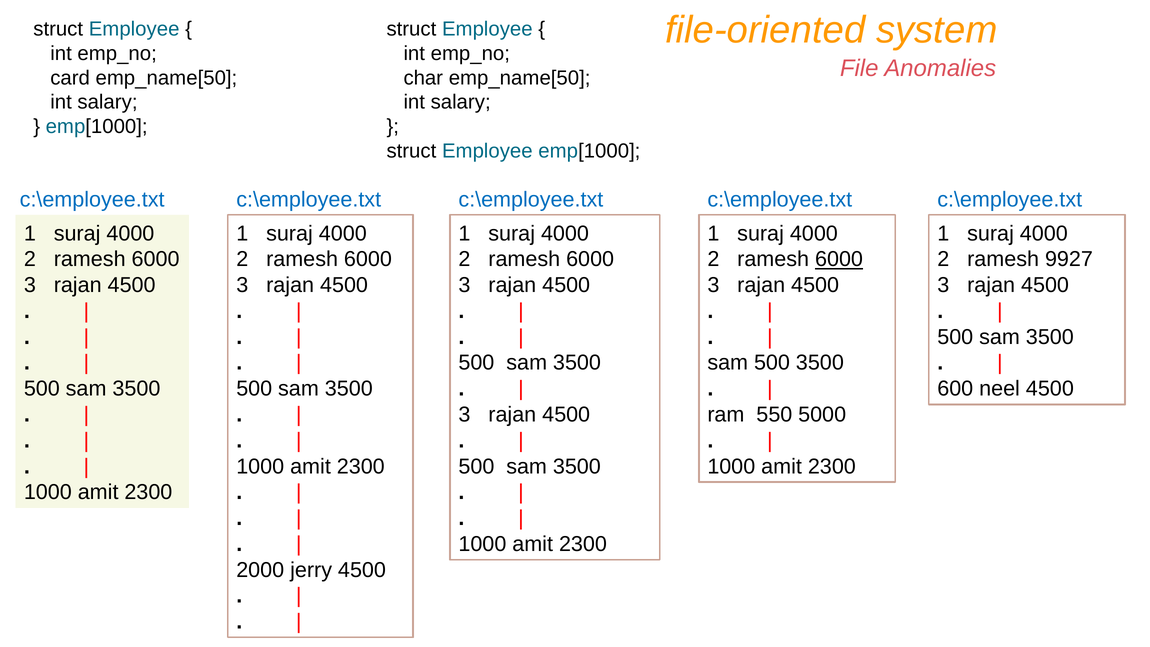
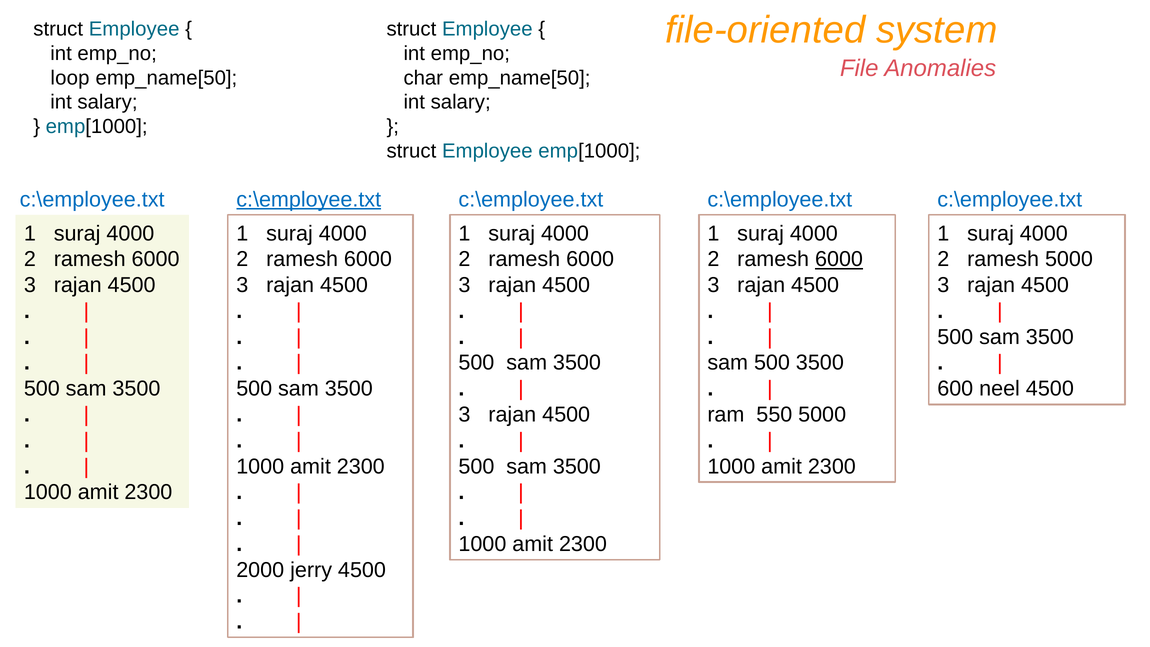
card: card -> loop (70, 78)
c:\employee.txt underline: none -> present (309, 199)
ramesh 9927: 9927 -> 5000 (1069, 259)
